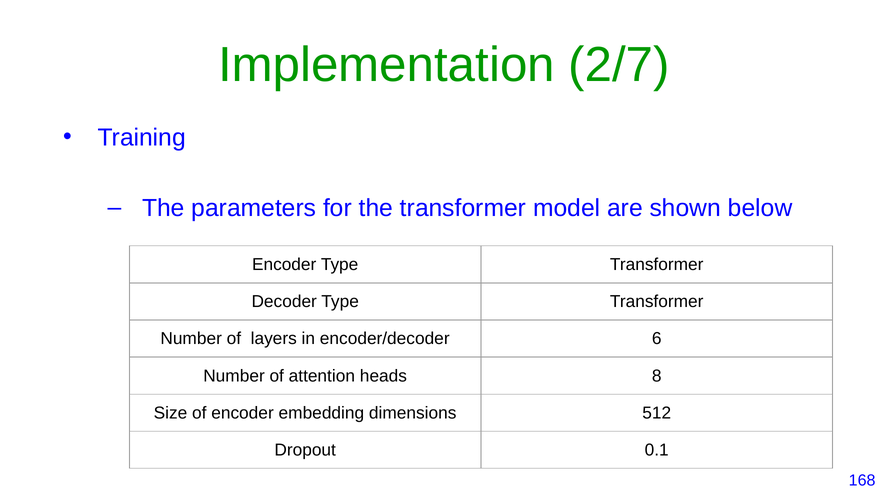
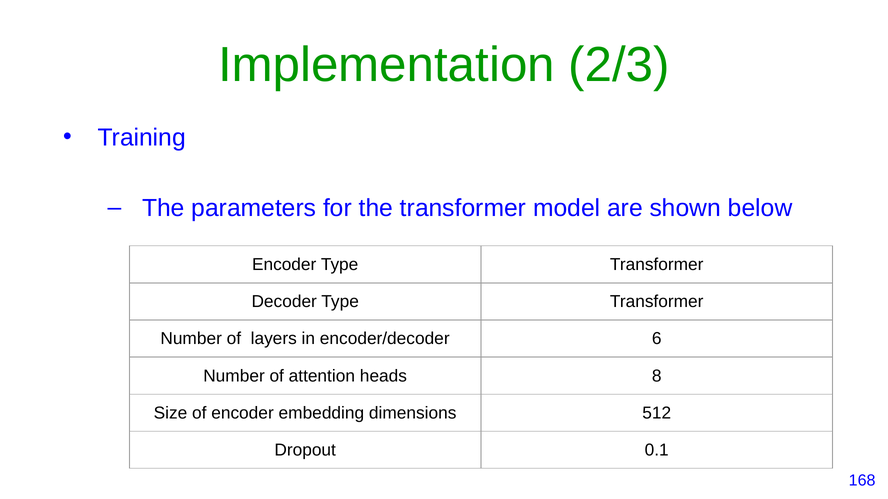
2/7: 2/7 -> 2/3 (619, 65)
